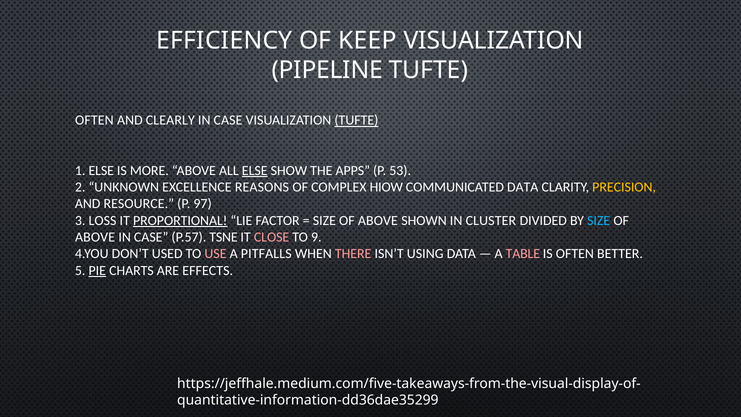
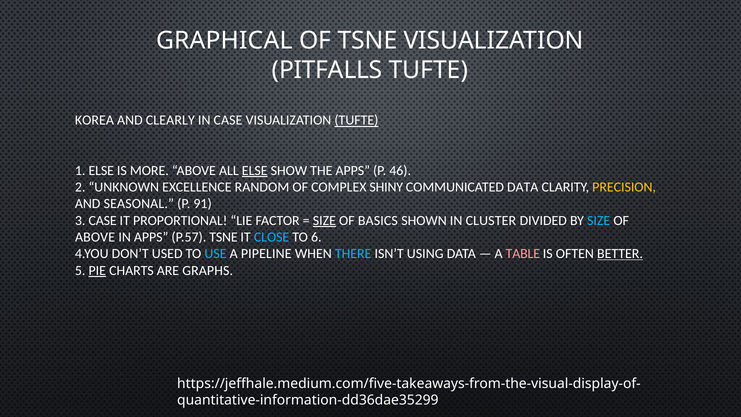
EFFICIENCY: EFFICIENCY -> GRAPHICAL (224, 40)
OF KEEP: KEEP -> TSNE (368, 40)
PIPELINE: PIPELINE -> PITFALLS (327, 70)
OFTEN: OFTEN -> KOREA (94, 120)
53: 53 -> 46 (400, 170)
REASONS: REASONS -> RANDOM (262, 187)
HIOW: HIOW -> SHINY (386, 187)
RESOURCE: RESOURCE -> SEASONAL (139, 204)
97: 97 -> 91 (203, 204)
3 LOSS: LOSS -> CASE (103, 220)
PROPORTIONAL underline: present -> none (180, 220)
SIZE underline: none -> present (324, 220)
ABOVE: ABOVE -> BASICS (378, 220)
CASE: CASE -> APPS (151, 237)
CLOSE colour: pink -> light blue (272, 237)
9: 9 -> 6 (316, 237)
USE colour: pink -> light blue (215, 254)
PITFALLS: PITFALLS -> PIPELINE (266, 254)
THERE colour: pink -> light blue (353, 254)
BETTER underline: none -> present (620, 254)
EFFECTS: EFFECTS -> GRAPHS (208, 270)
